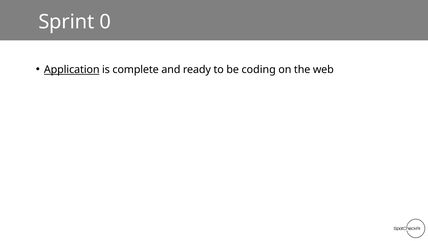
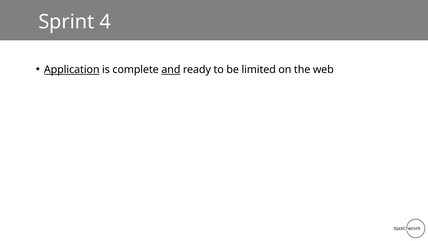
0: 0 -> 4 (105, 22)
and underline: none -> present (171, 70)
coding: coding -> limited (259, 70)
